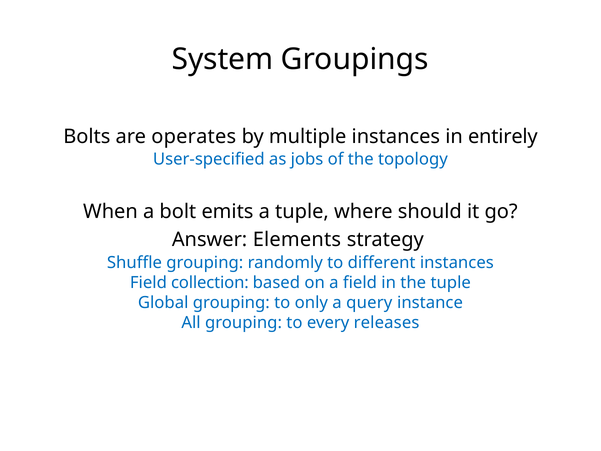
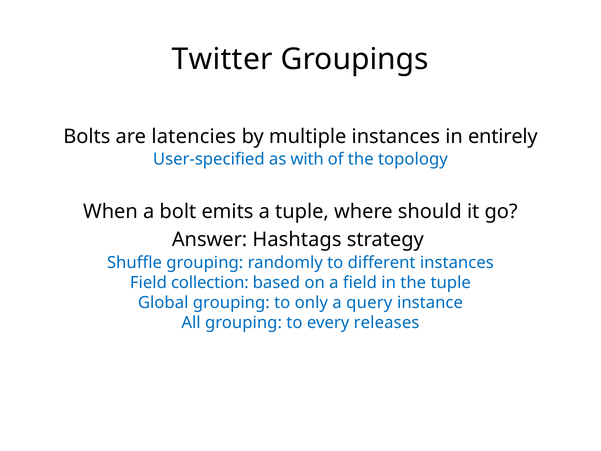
System: System -> Twitter (222, 59)
operates: operates -> latencies (194, 137)
jobs: jobs -> with (307, 159)
Elements: Elements -> Hashtags (297, 240)
